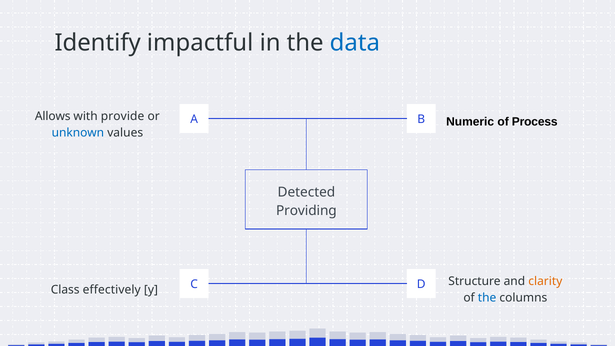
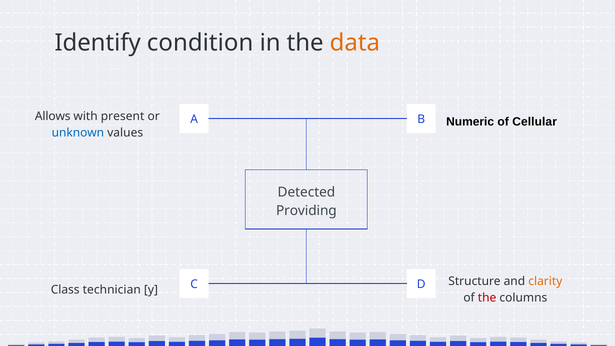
impactful: impactful -> condition (200, 43)
data colour: blue -> orange (355, 43)
provide: provide -> present (123, 116)
Process: Process -> Cellular (535, 122)
effectively: effectively -> technician (112, 290)
the colour: blue -> red (487, 298)
